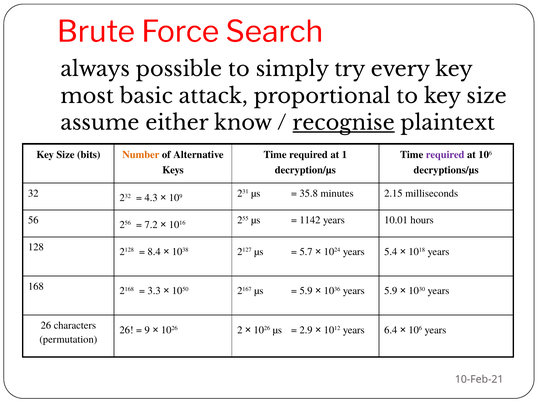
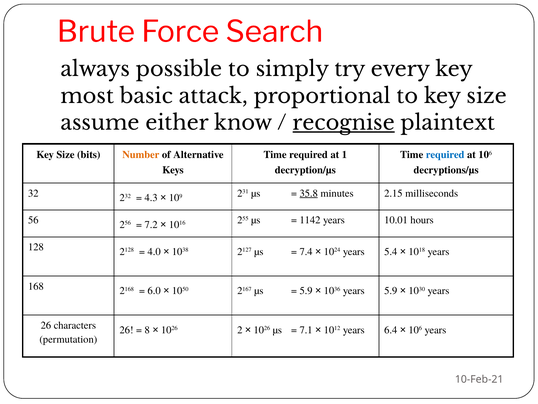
required colour: purple -> blue (445, 155)
35.8 underline: none -> present (309, 193)
8.4: 8.4 -> 4.0 (154, 251)
5.7: 5.7 -> 7.4 (306, 251)
3.3: 3.3 -> 6.0 (154, 290)
9: 9 -> 8 (147, 329)
2.9: 2.9 -> 7.1 (306, 329)
